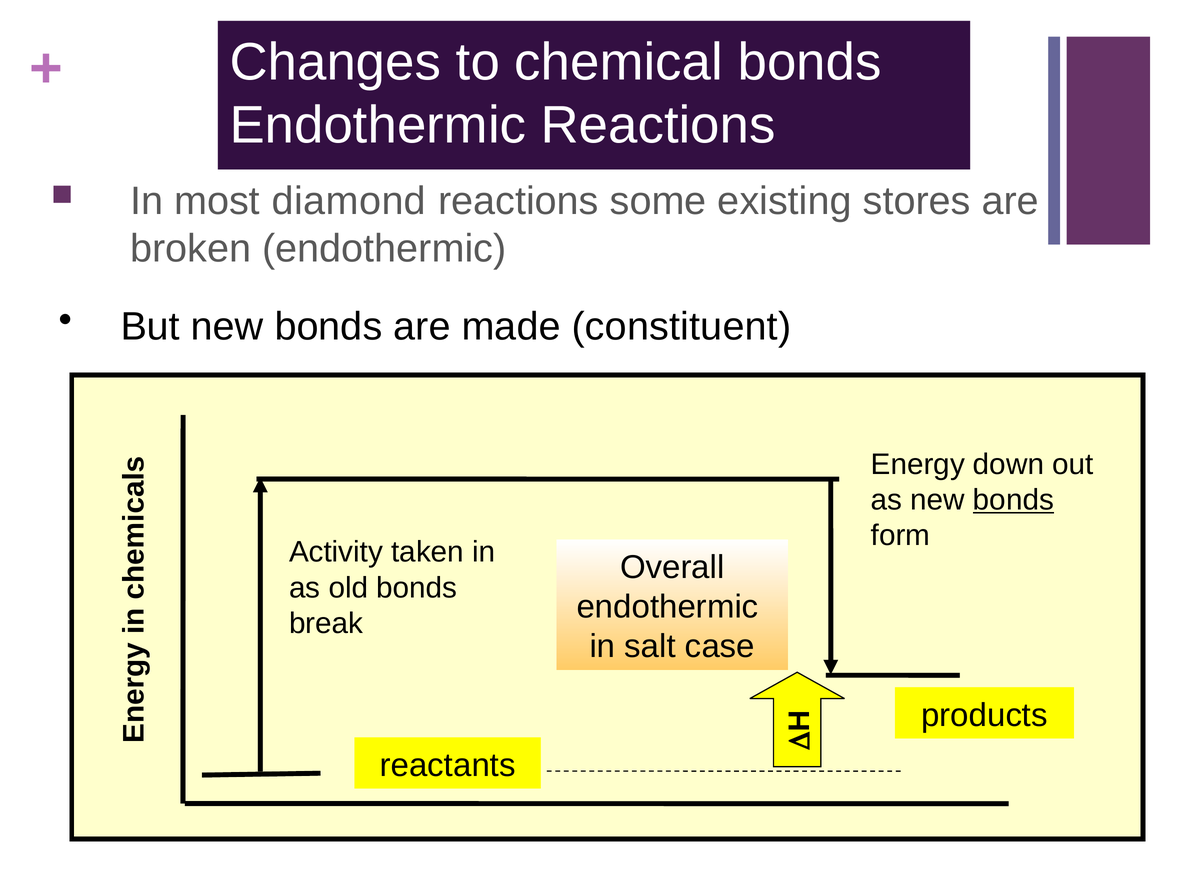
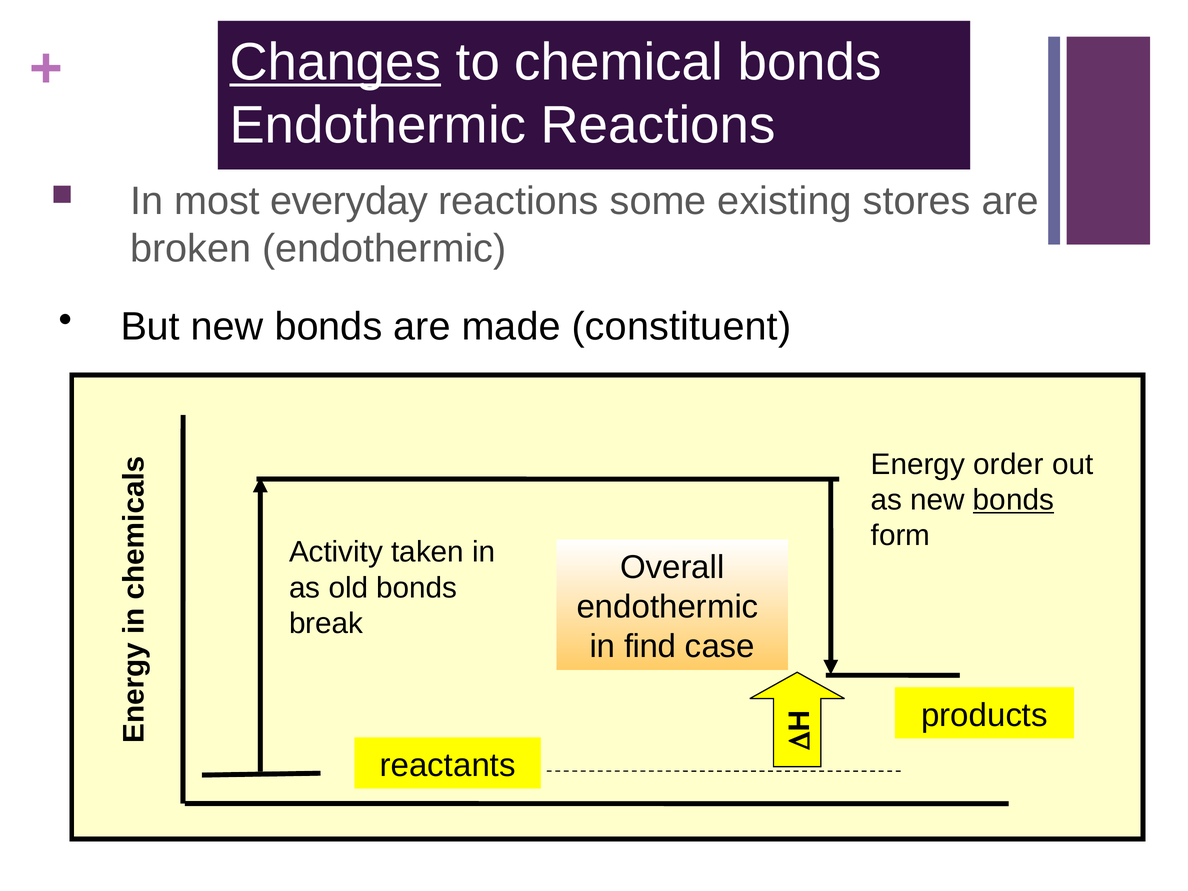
Changes underline: none -> present (335, 62)
diamond: diamond -> everyday (349, 201)
down: down -> order (1008, 464)
salt: salt -> find (650, 647)
